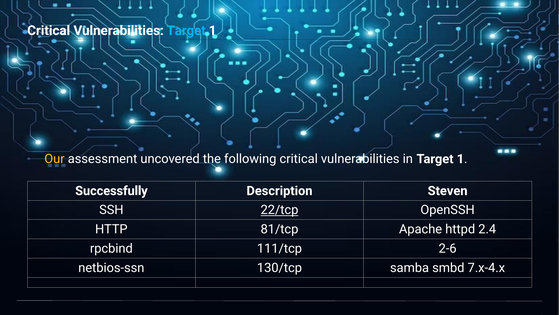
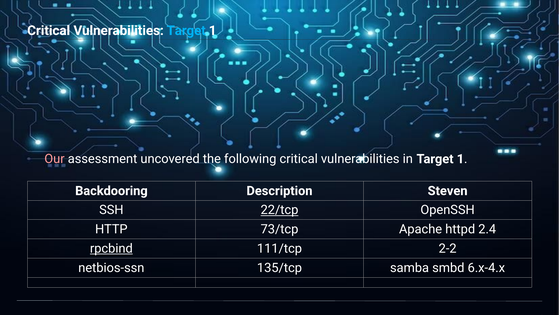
Our colour: yellow -> pink (54, 159)
Successfully: Successfully -> Backdooring (111, 191)
81/tcp: 81/tcp -> 73/tcp (279, 229)
rpcbind underline: none -> present (111, 248)
2-6: 2-6 -> 2-2 (448, 248)
130/tcp: 130/tcp -> 135/tcp (279, 267)
7.x-4.x: 7.x-4.x -> 6.x-4.x (486, 267)
